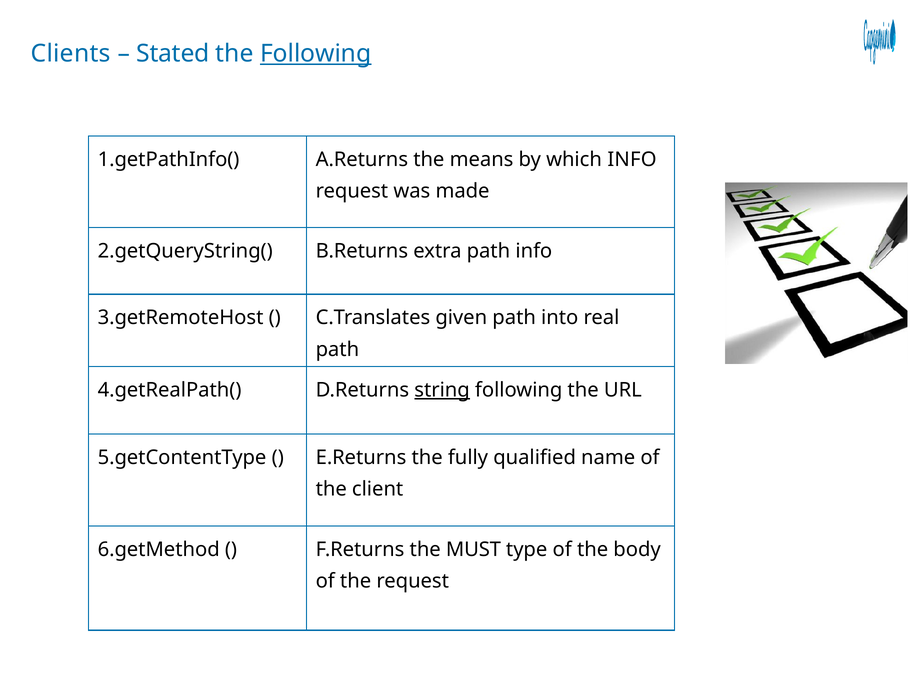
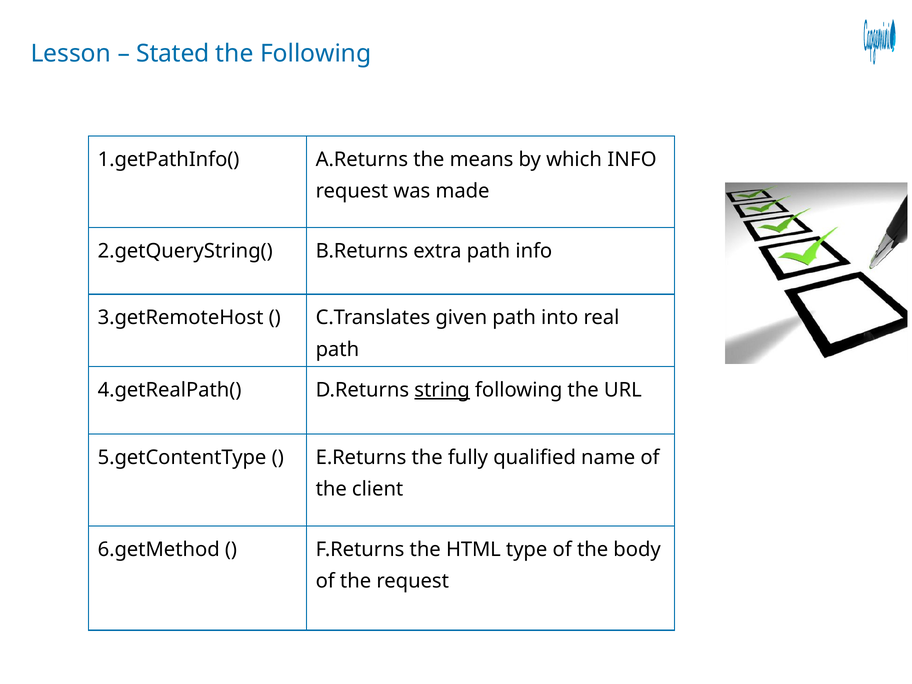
Clients: Clients -> Lesson (71, 54)
Following underline: present -> none (316, 54)
MUST: MUST -> HTML (473, 549)
